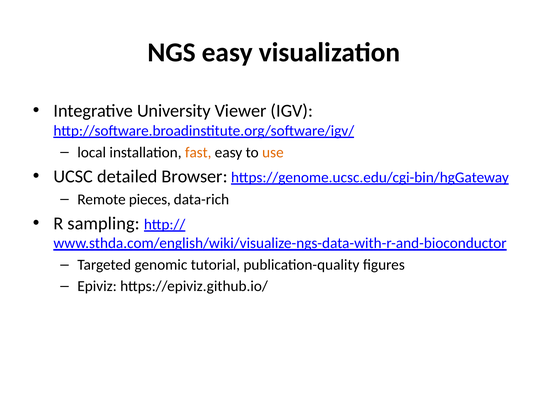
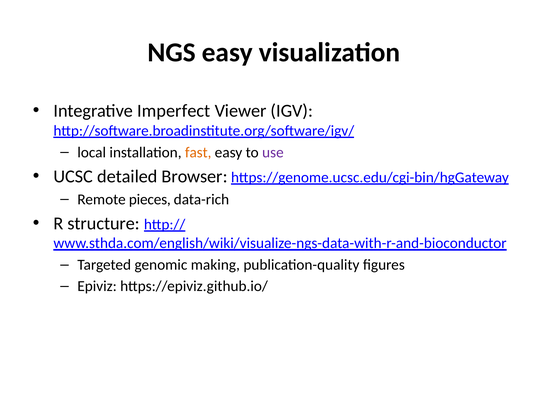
University: University -> Imperfect (174, 111)
use colour: orange -> purple (273, 152)
sampling: sampling -> structure (104, 223)
tutorial: tutorial -> making (215, 265)
